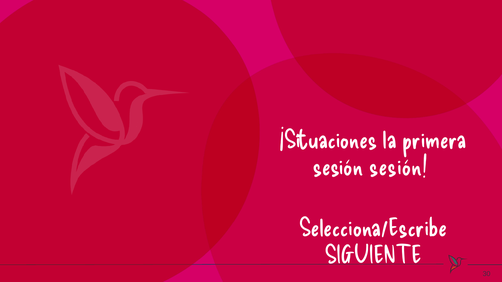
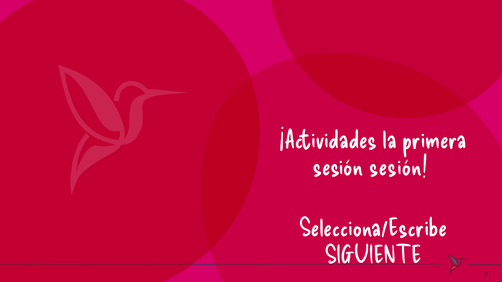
¡Situaciones: ¡Situaciones -> ¡Actividades (328, 140)
